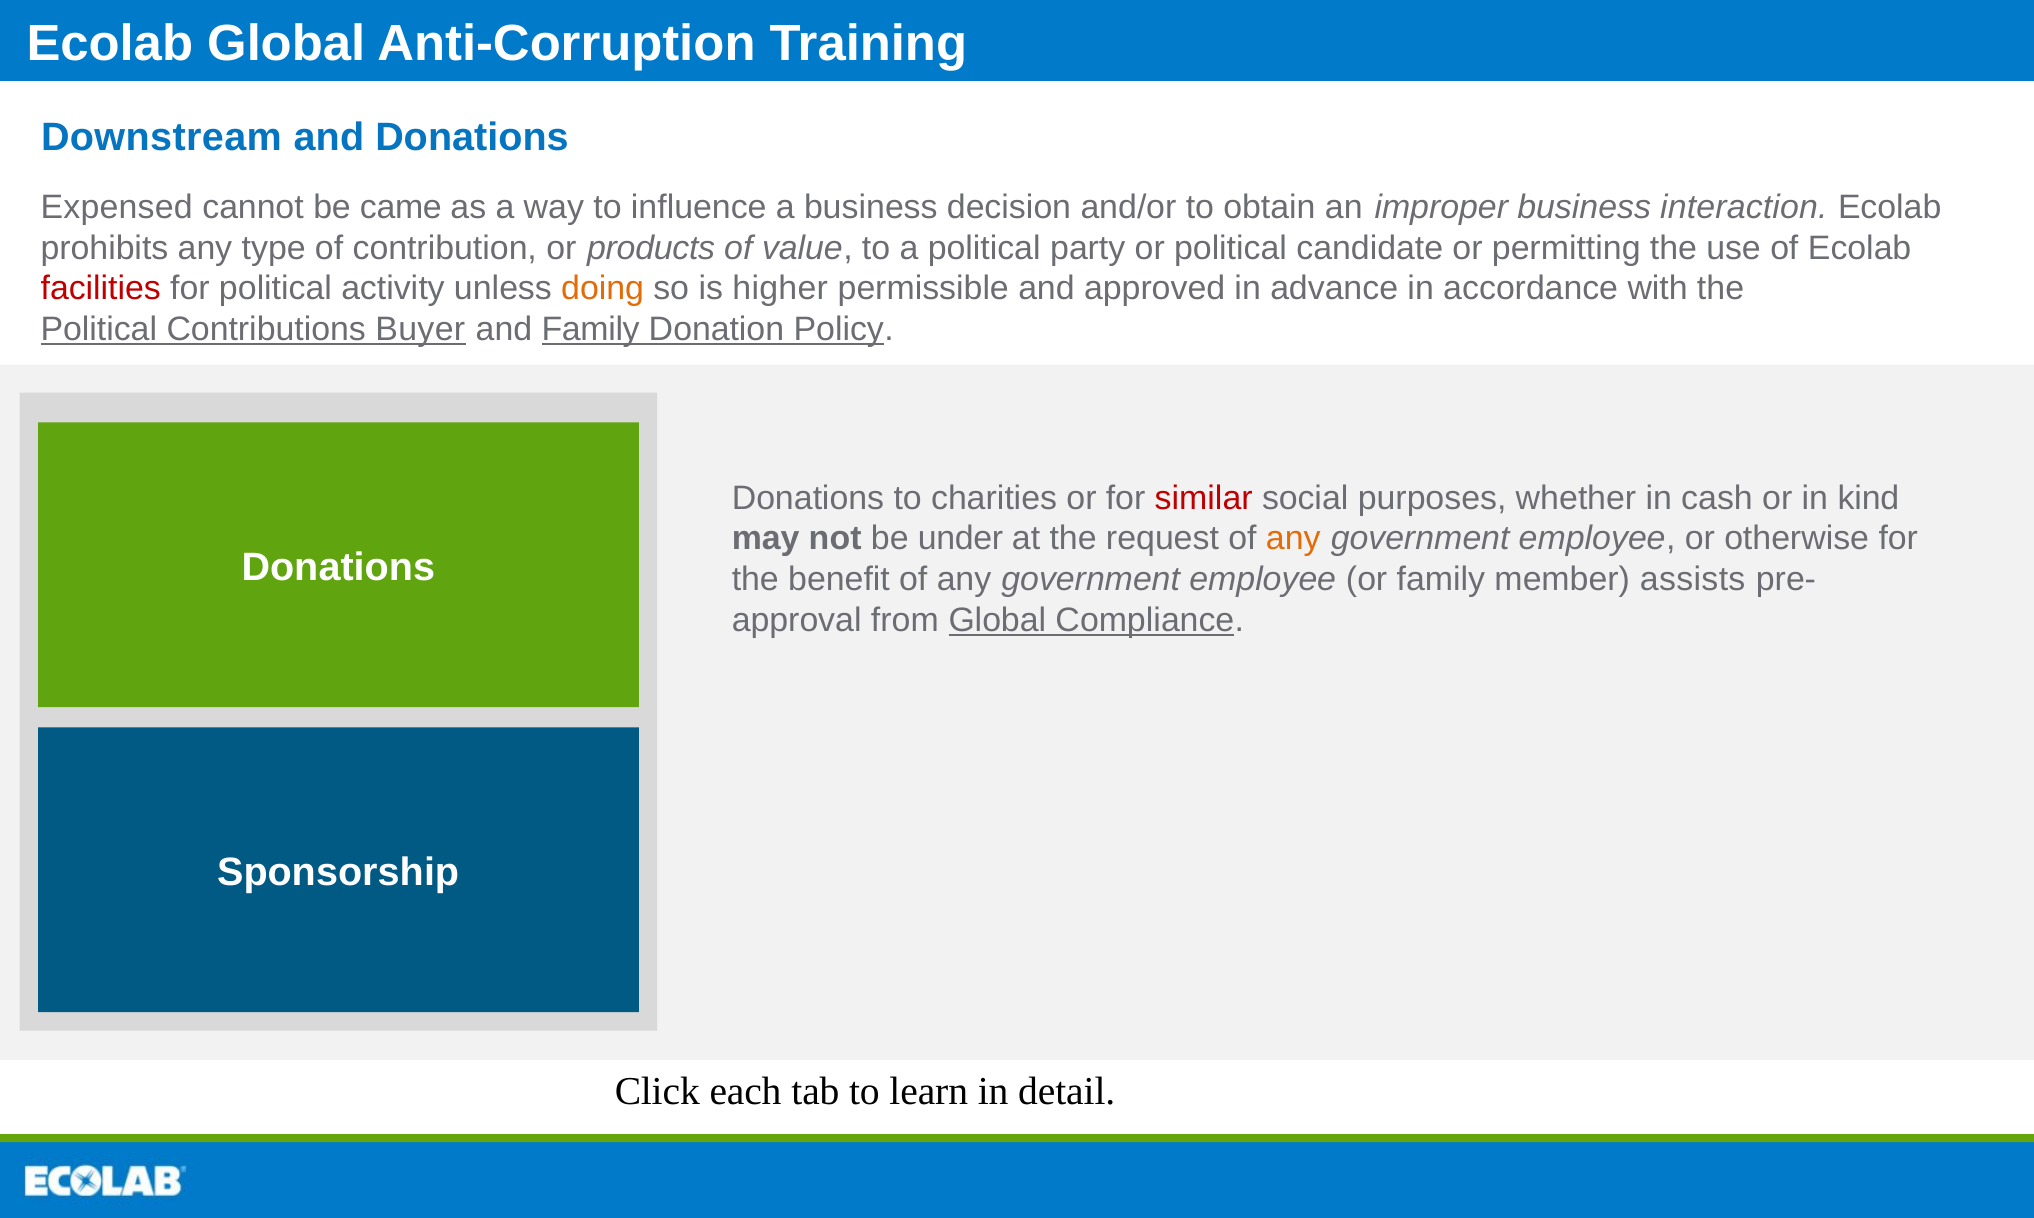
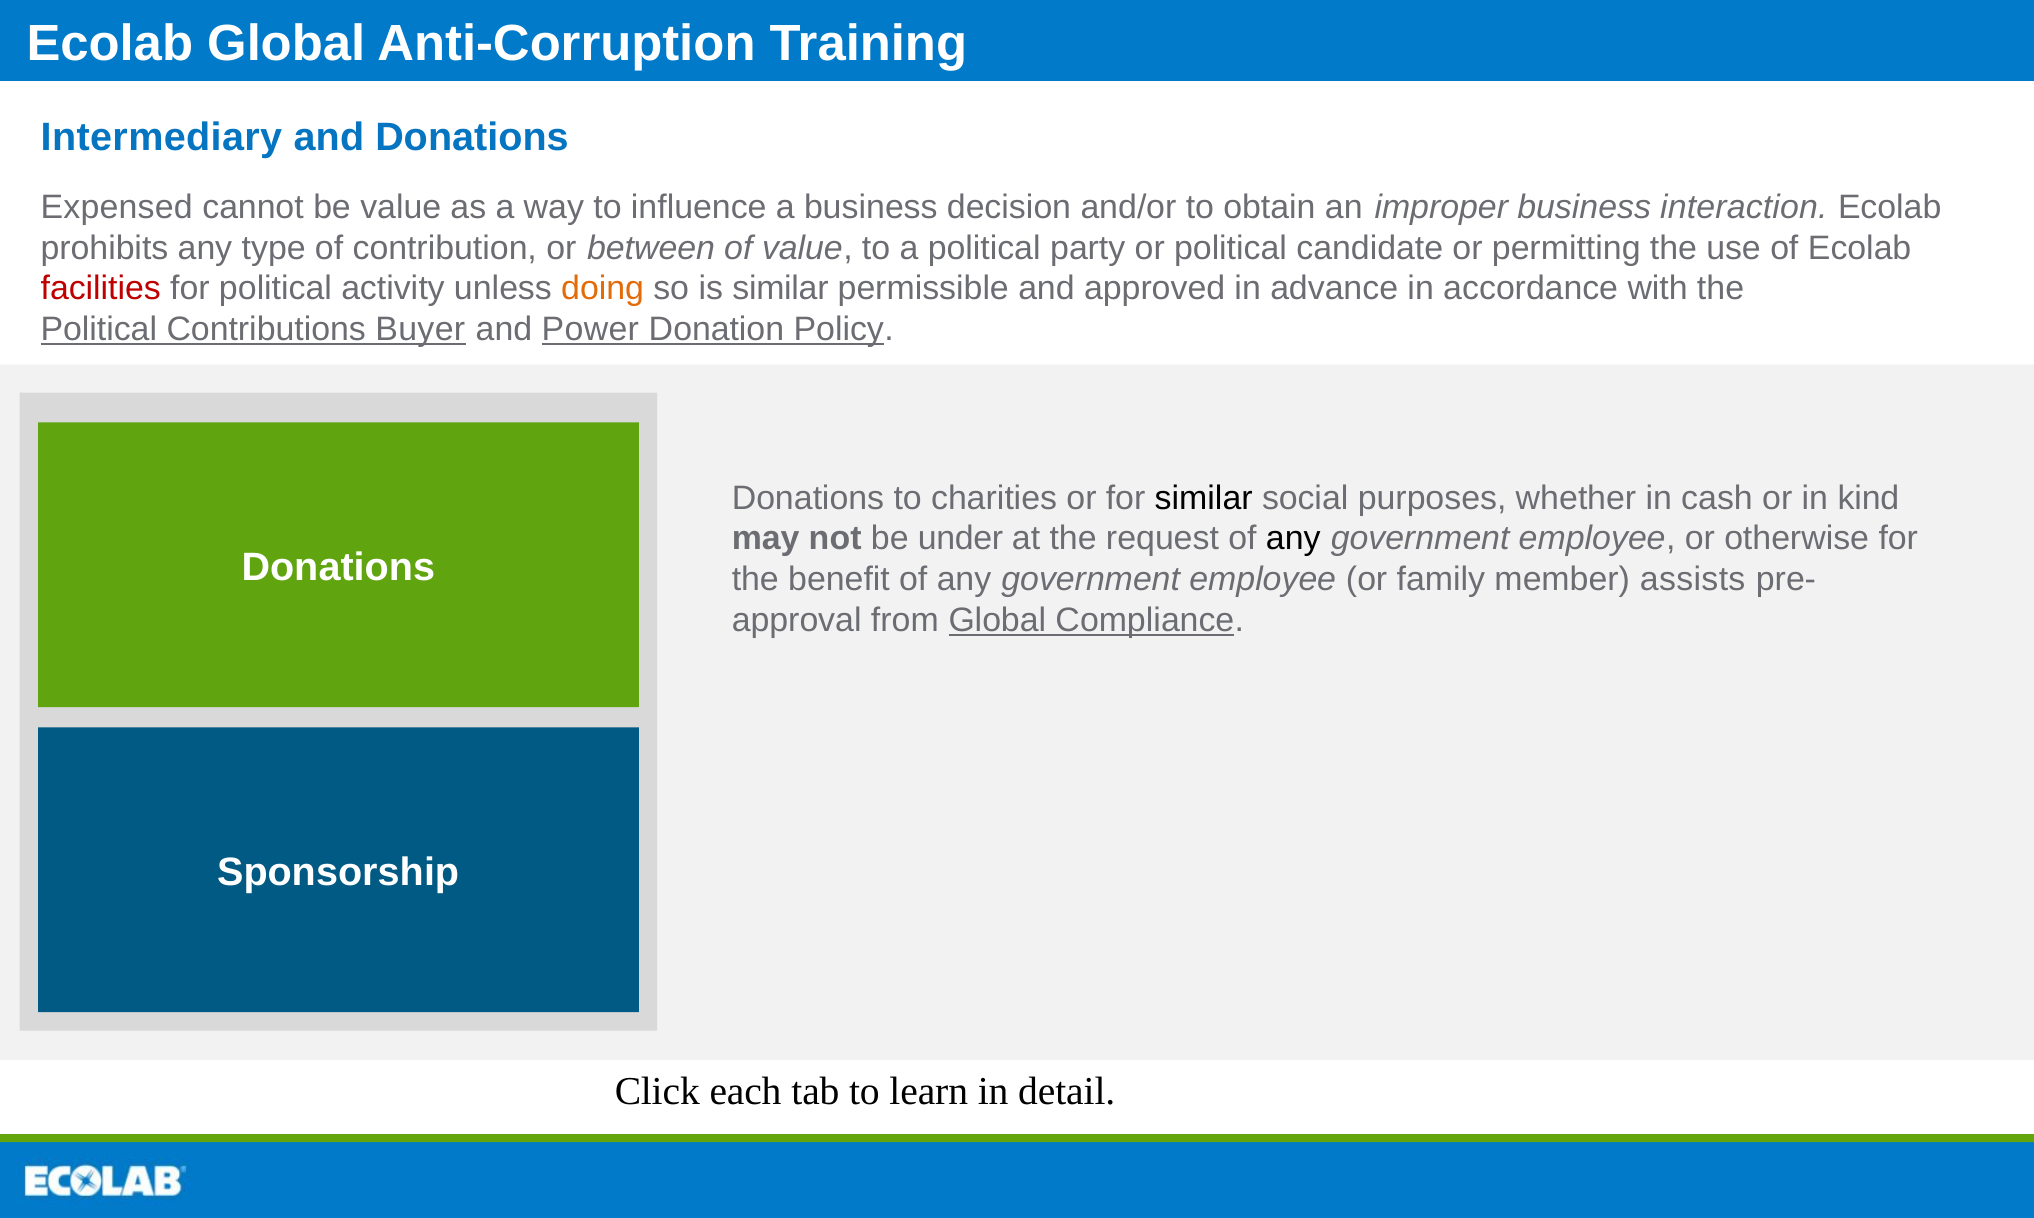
Downstream: Downstream -> Intermediary (161, 138)
be came: came -> value (401, 207)
products: products -> between (651, 248)
is higher: higher -> similar (780, 289)
and Family: Family -> Power (590, 329)
similar colour: red -> black (1204, 498)
any colour: orange -> black (1293, 539)
